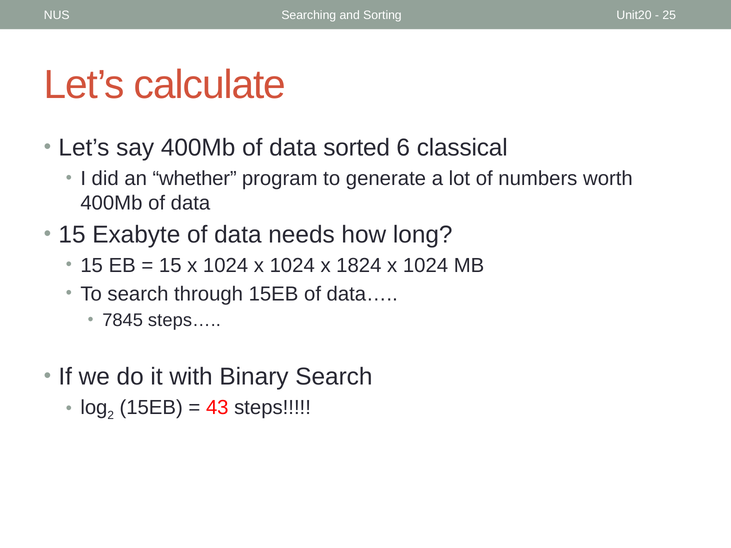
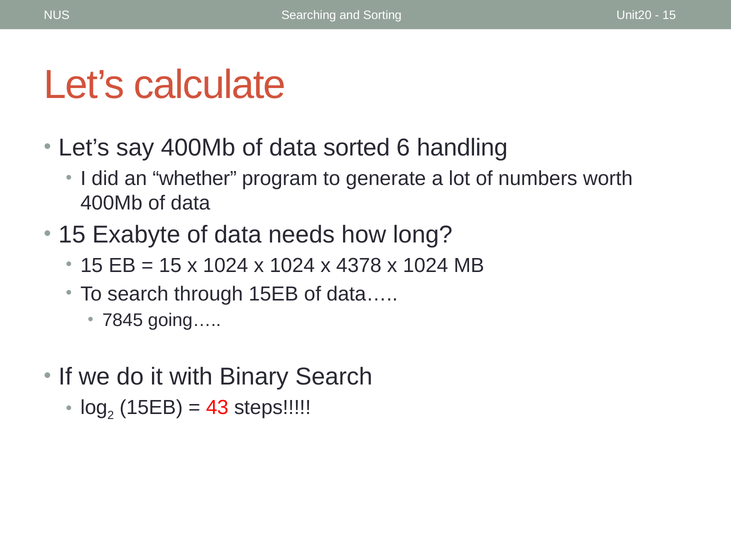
25: 25 -> 15 (669, 15)
classical: classical -> handling (462, 148)
1824: 1824 -> 4378 (359, 265)
steps…: steps… -> going… (185, 321)
